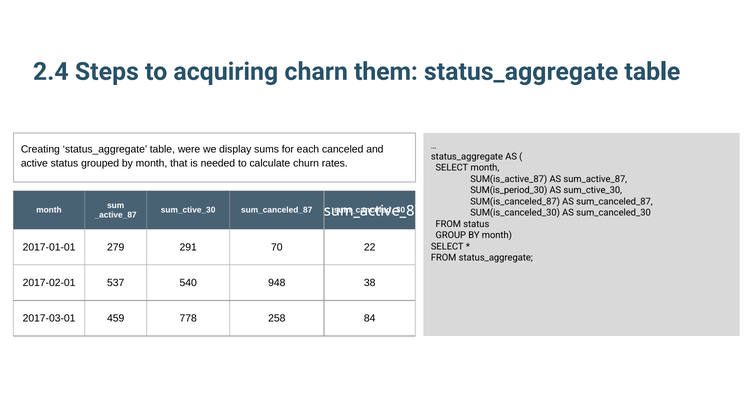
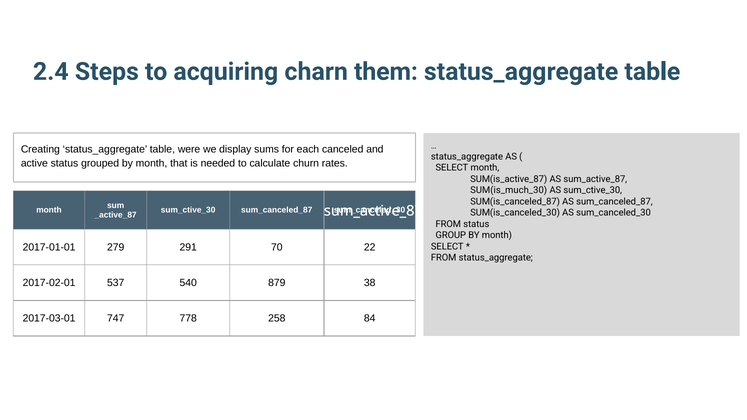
SUM(is_period_30: SUM(is_period_30 -> SUM(is_much_30 (509, 190)
948: 948 -> 879 (277, 283)
459: 459 -> 747 (116, 318)
